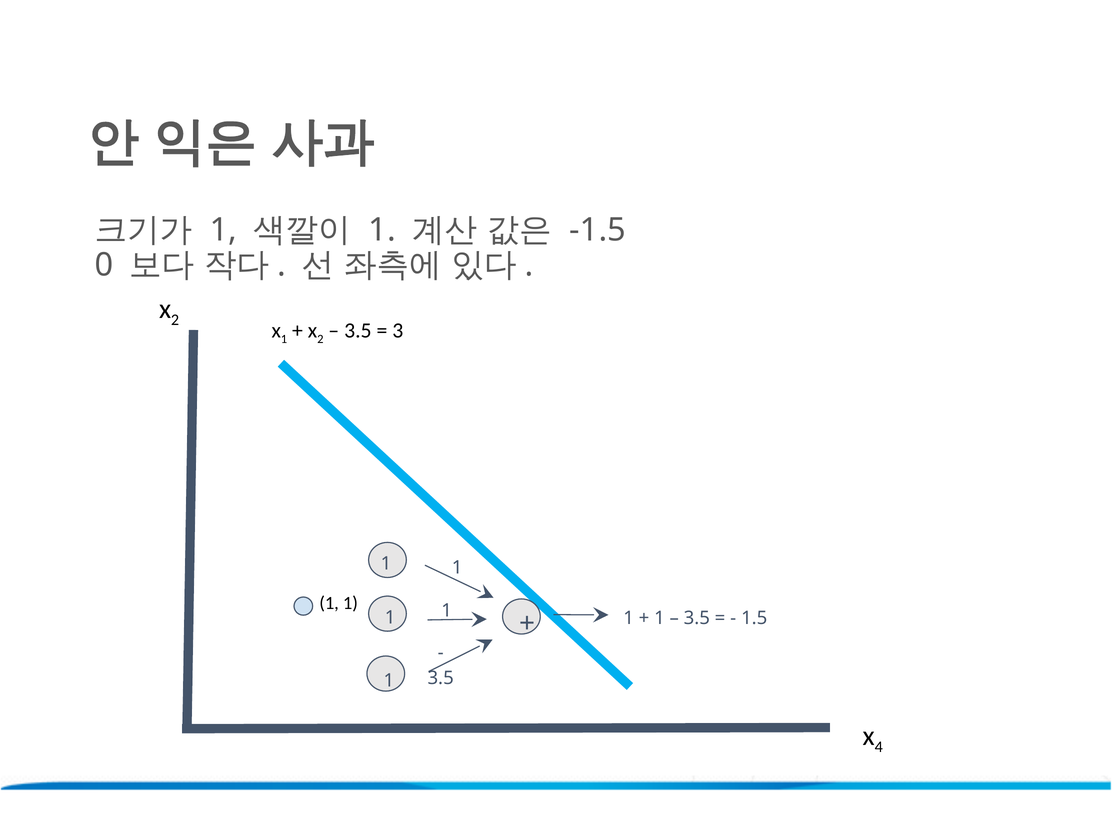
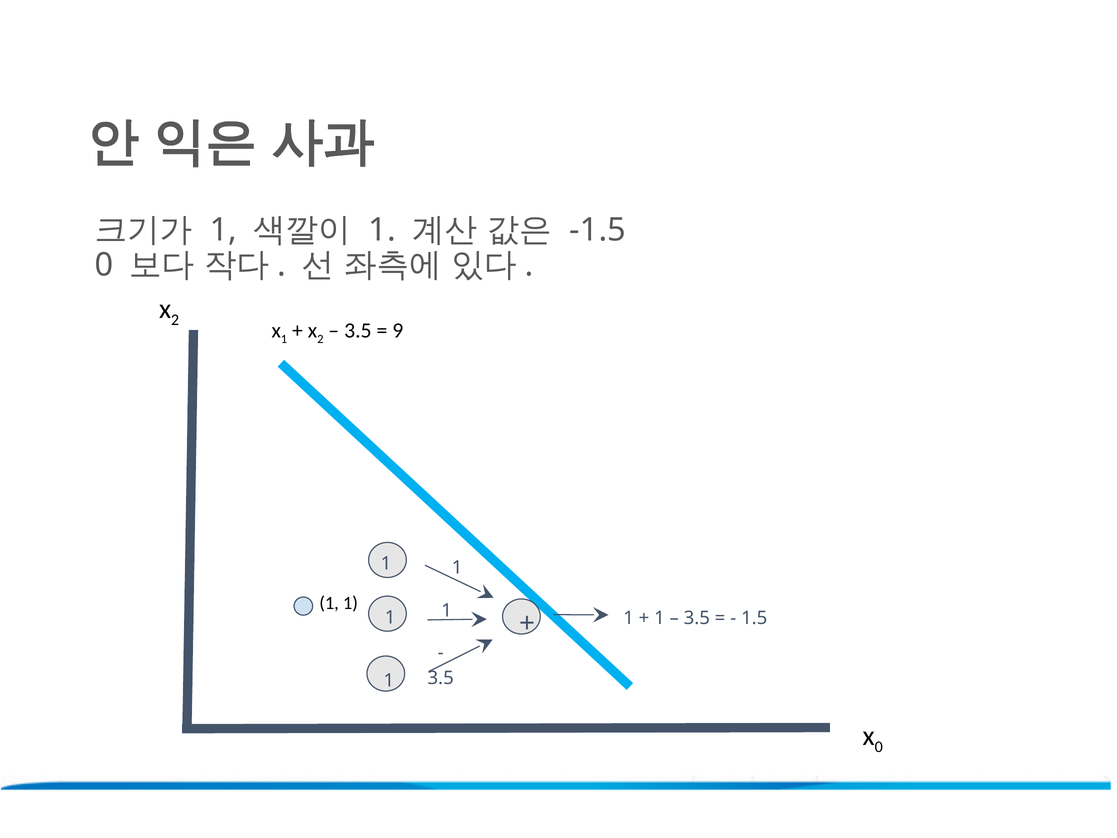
3: 3 -> 9 (398, 330)
4: 4 -> 0 (879, 746)
